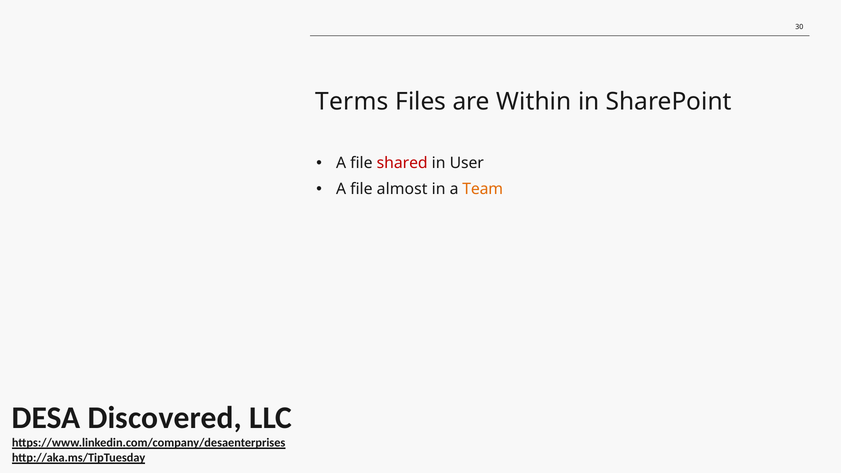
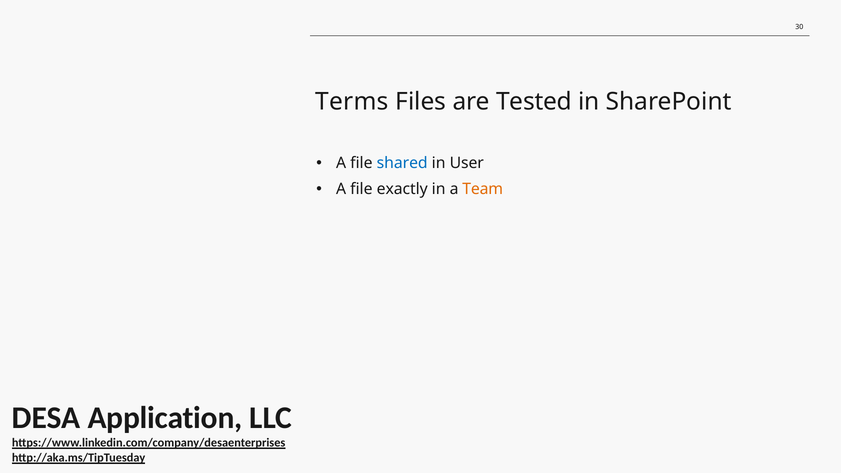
Within: Within -> Tested (534, 102)
shared colour: red -> blue (402, 163)
almost: almost -> exactly (402, 189)
Discovered: Discovered -> Application (165, 418)
